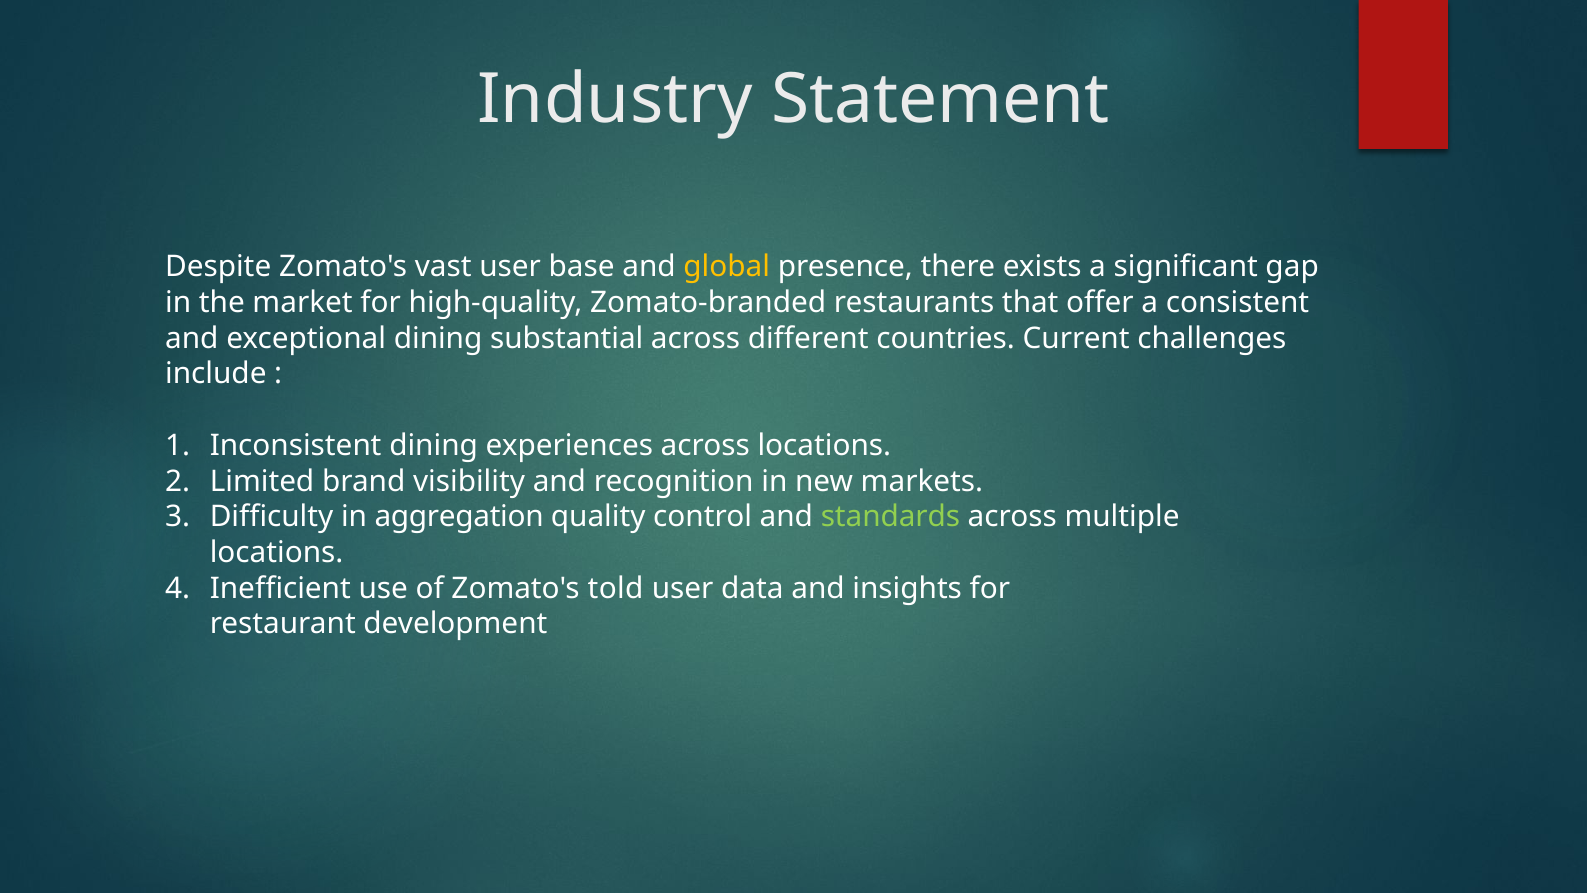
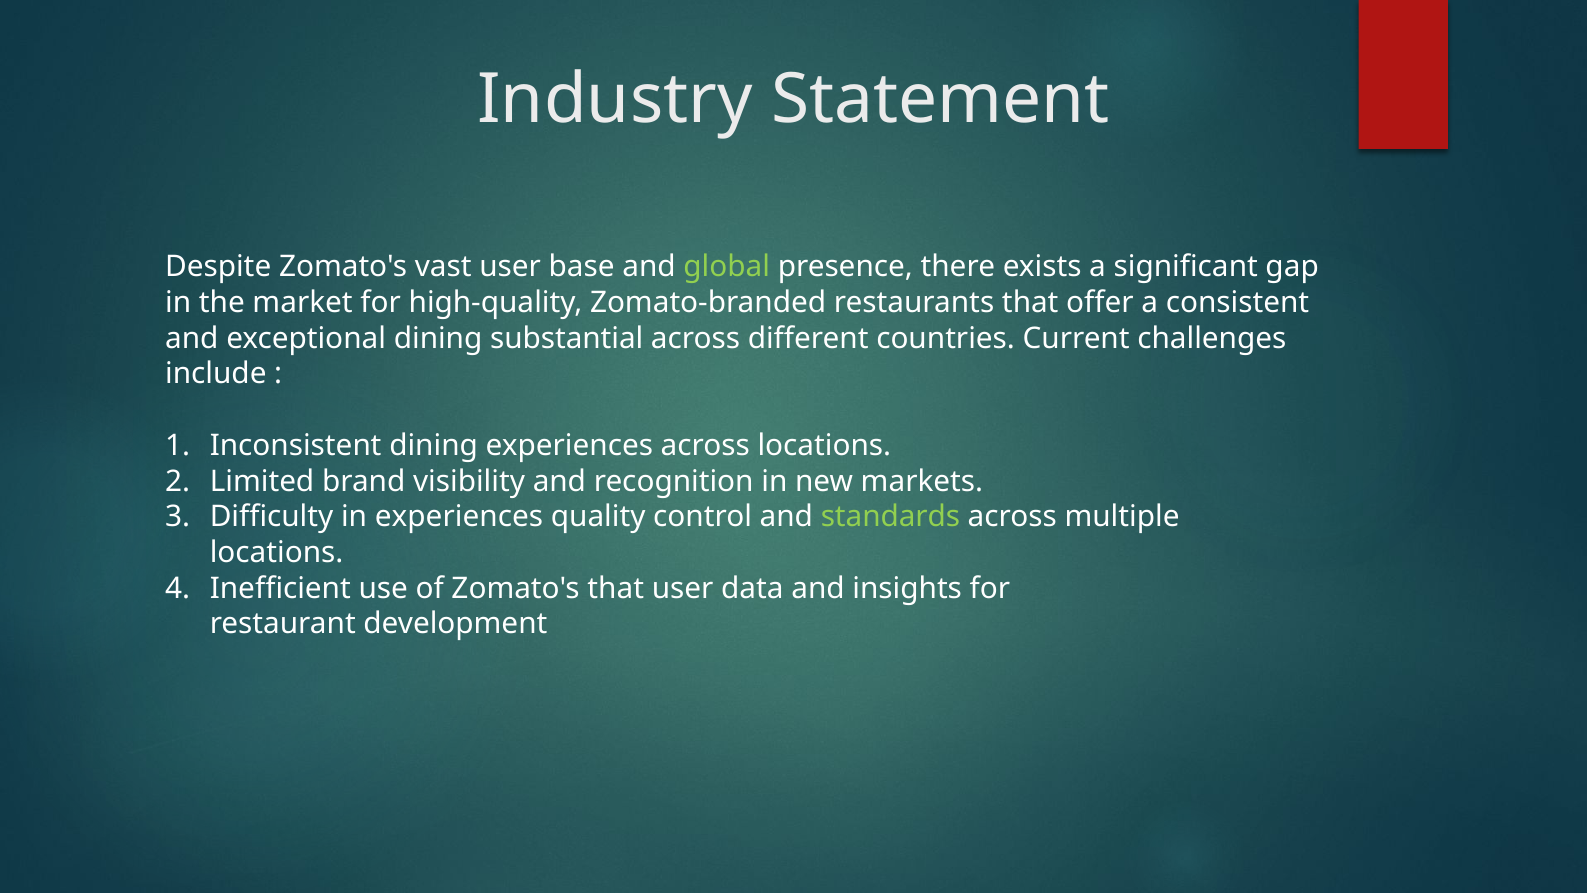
global colour: yellow -> light green (727, 267)
in aggregation: aggregation -> experiences (459, 517)
Zomato's told: told -> that (616, 588)
